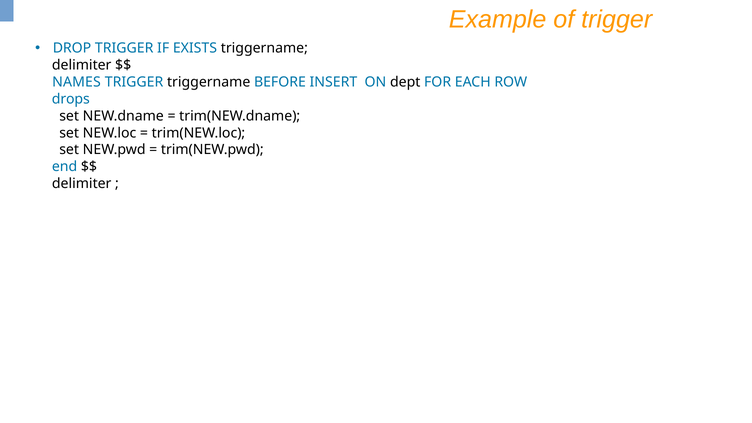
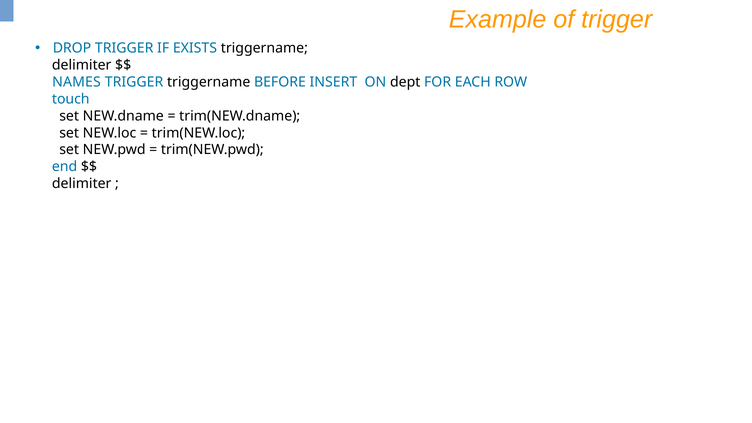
drops: drops -> touch (71, 99)
